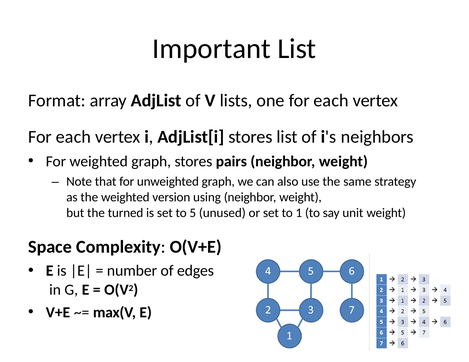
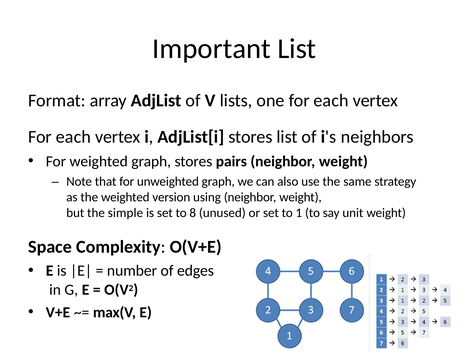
turned: turned -> simple (125, 213)
5: 5 -> 8 (193, 213)
